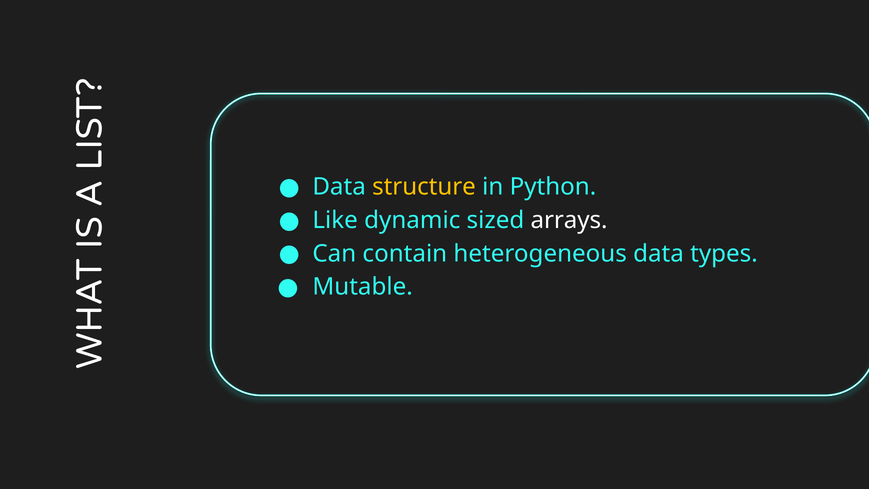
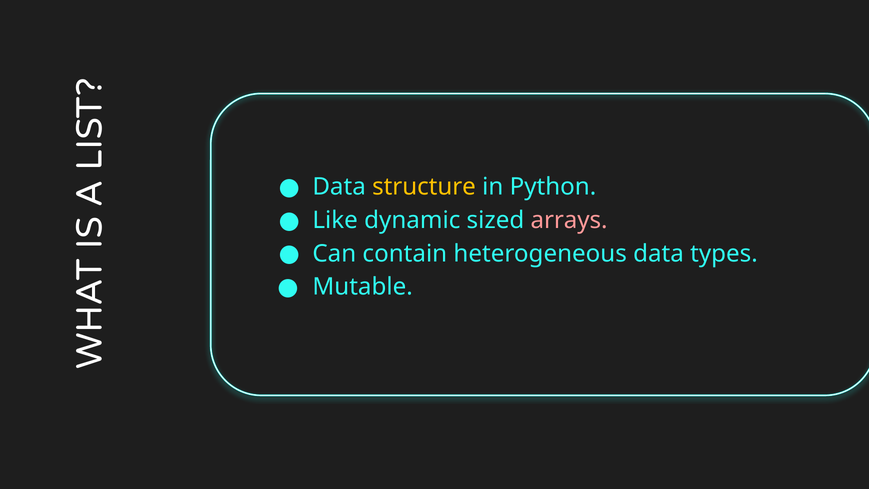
arrays colour: white -> pink (569, 220)
